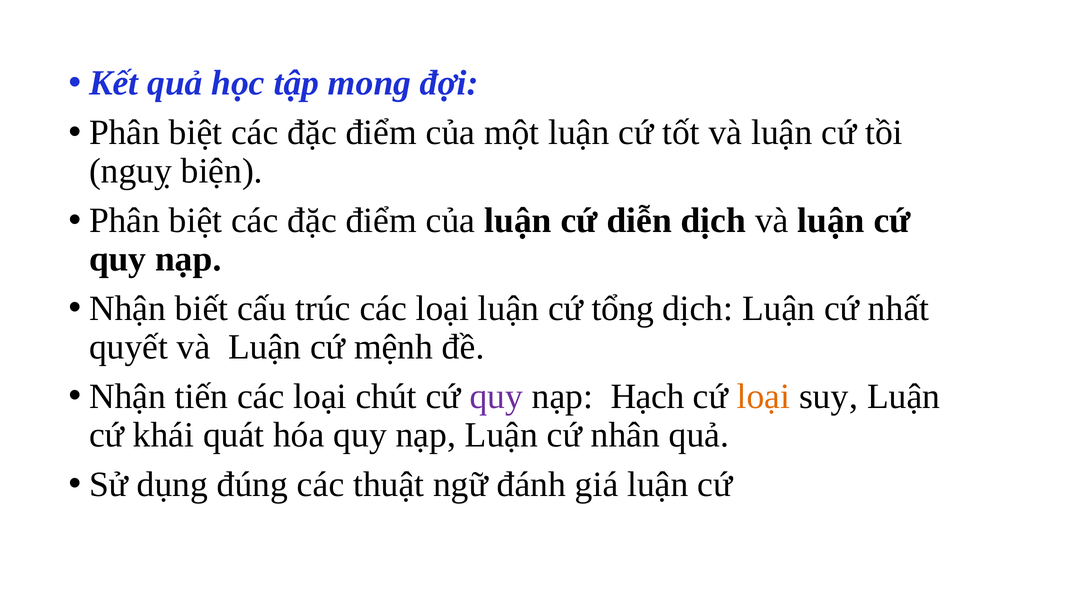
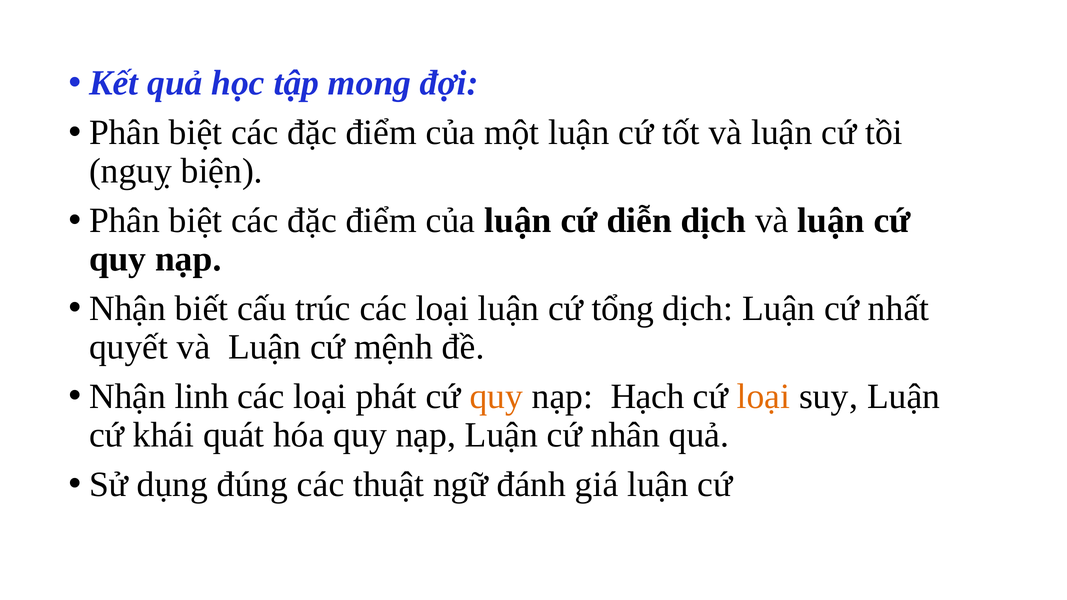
tiến: tiến -> linh (202, 397)
chút: chút -> phát (386, 397)
quy colour: purple -> orange (496, 397)
